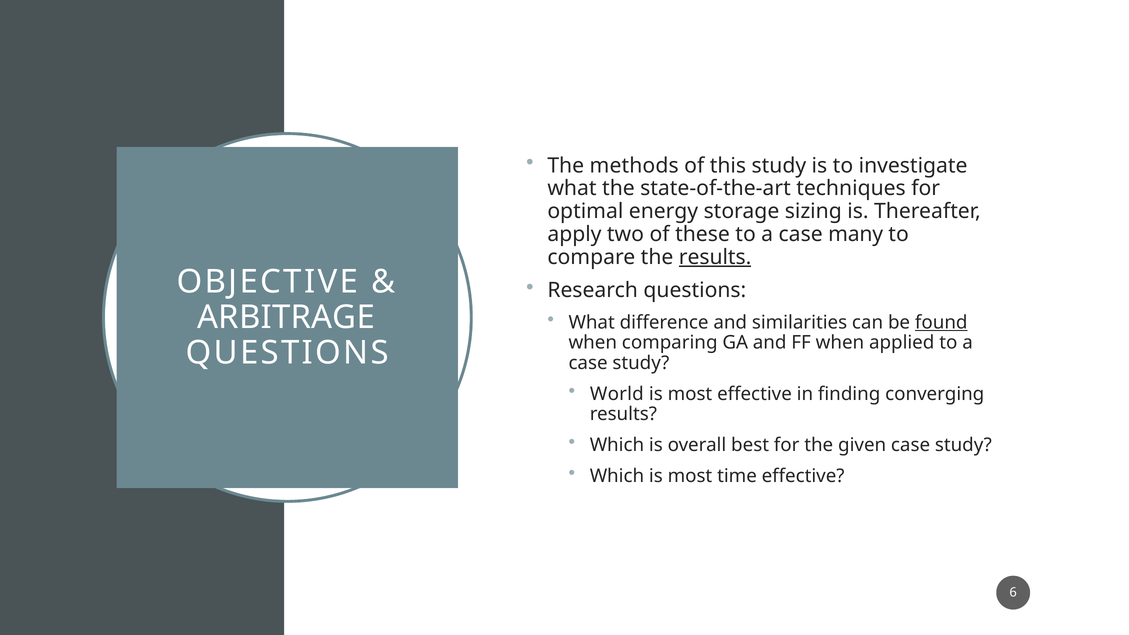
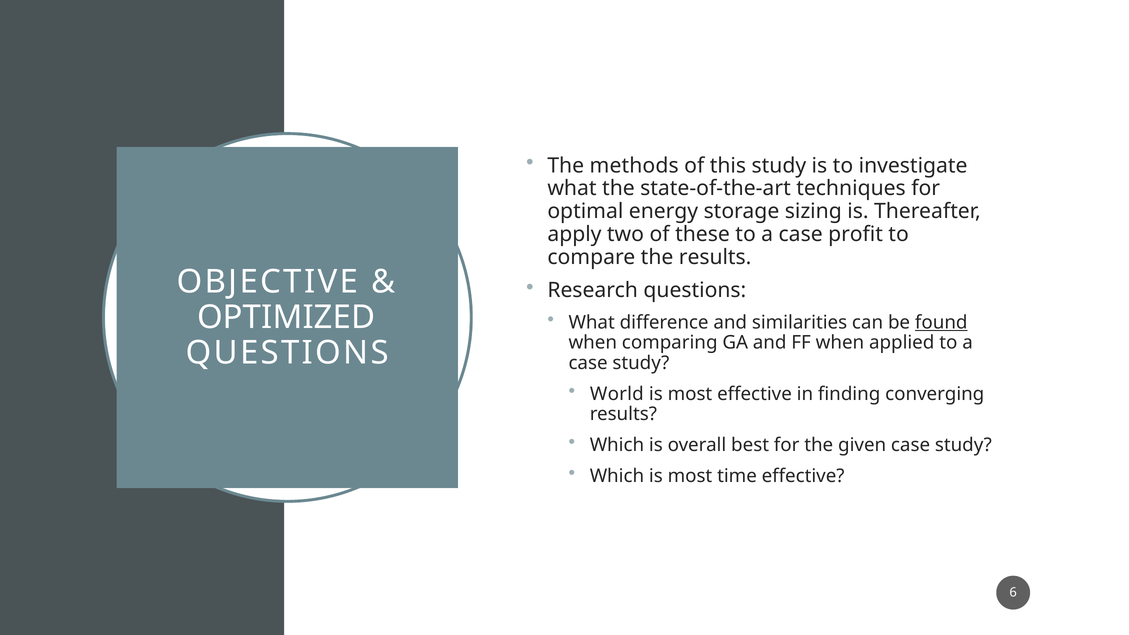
many: many -> profit (856, 234)
results underline: present -> none (715, 257)
ARBITRAGE: ARBITRAGE -> OPTIMIZED (286, 317)
